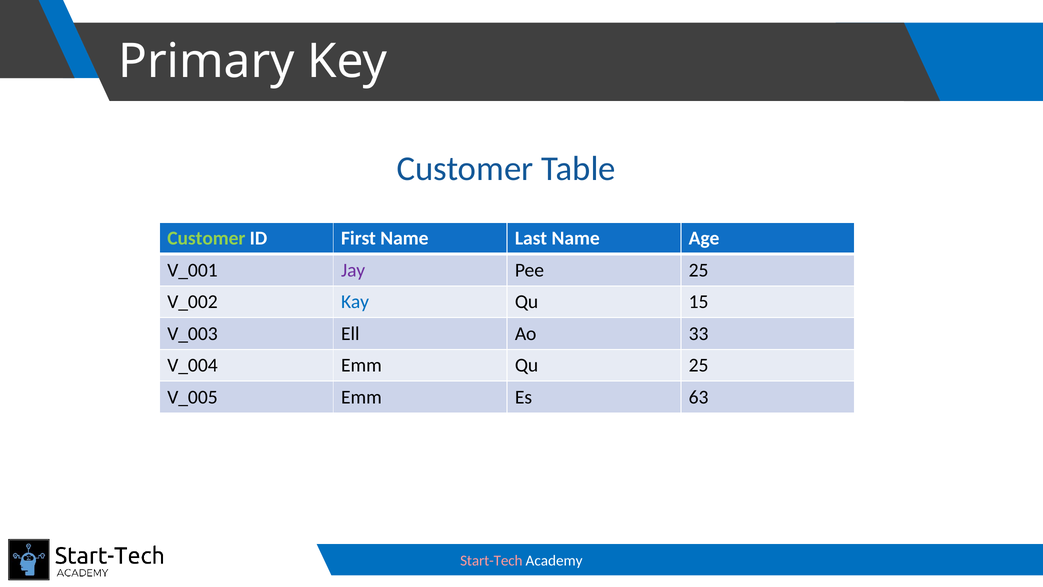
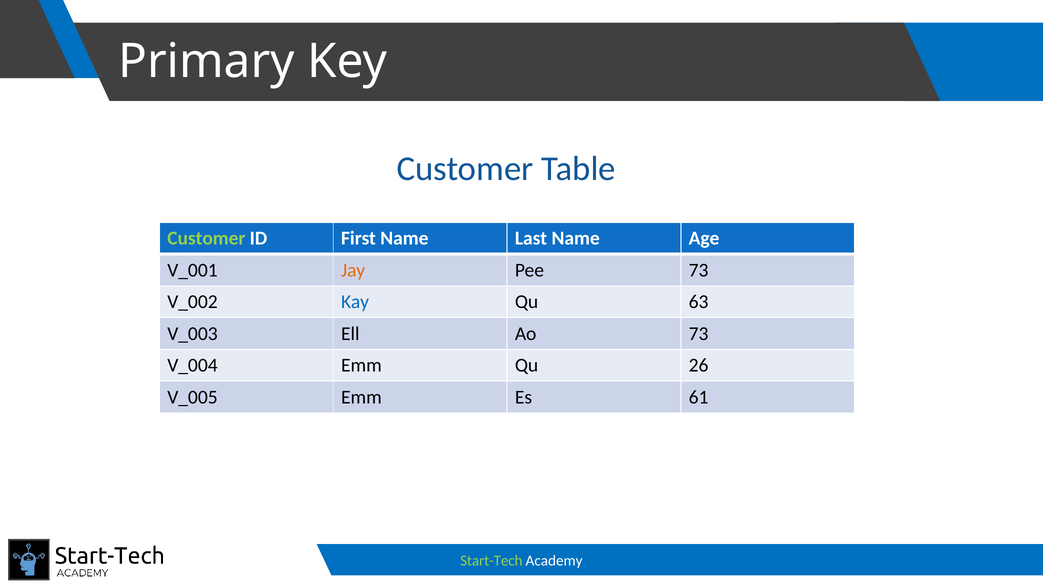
Jay colour: purple -> orange (353, 270)
Pee 25: 25 -> 73 (699, 270)
15: 15 -> 63 (699, 302)
Ao 33: 33 -> 73 (699, 333)
Qu 25: 25 -> 26 (699, 365)
63: 63 -> 61 (699, 397)
Start-Tech colour: pink -> light green (491, 560)
